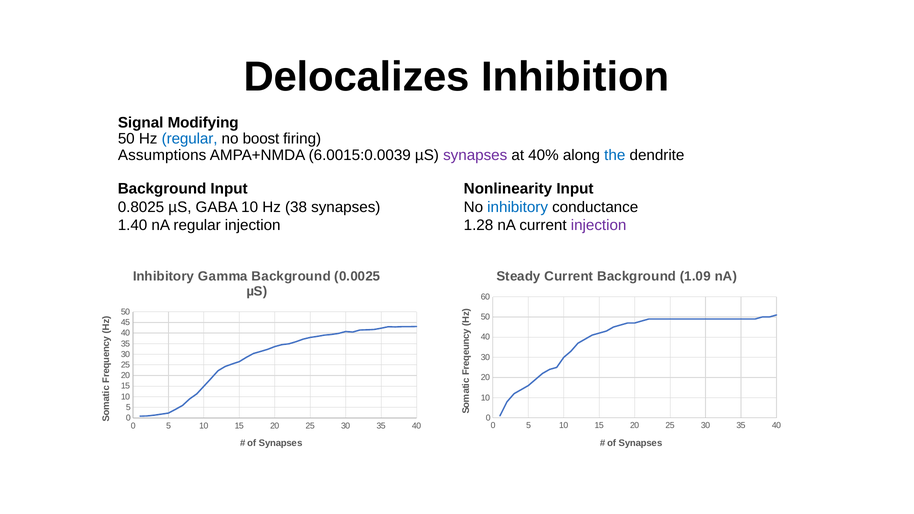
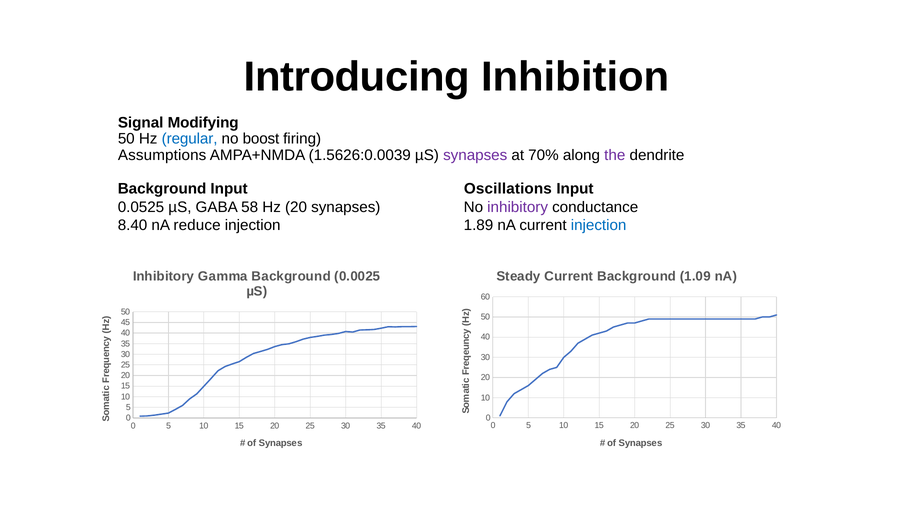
Delocalizes: Delocalizes -> Introducing (357, 77)
6.0015:0.0039: 6.0015:0.0039 -> 1.5626:0.0039 (360, 155)
40%: 40% -> 70% (543, 155)
the colour: blue -> purple (615, 155)
Nonlinearity: Nonlinearity -> Oscillations (508, 189)
0.8025: 0.8025 -> 0.0525 (141, 207)
GABA 10: 10 -> 58 (250, 207)
Hz 38: 38 -> 20 (296, 207)
inhibitory colour: blue -> purple (518, 207)
1.40: 1.40 -> 8.40 (133, 225)
nA regular: regular -> reduce (197, 225)
1.28: 1.28 -> 1.89 (478, 225)
injection colour: purple -> blue (599, 225)
